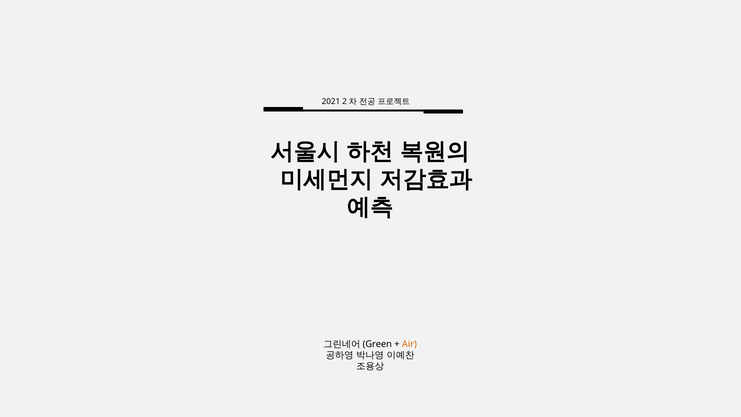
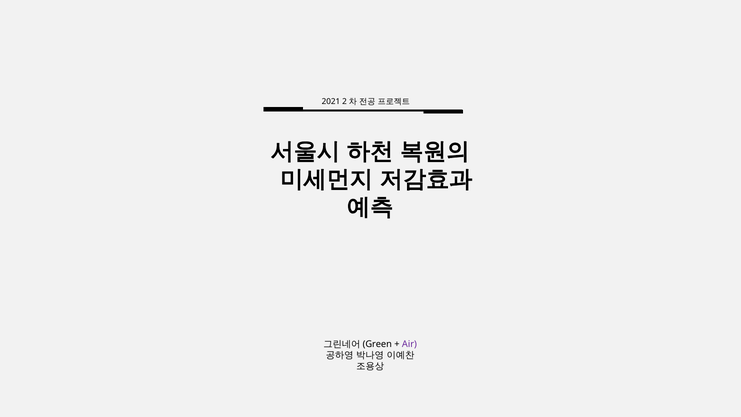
Air colour: orange -> purple (409, 344)
